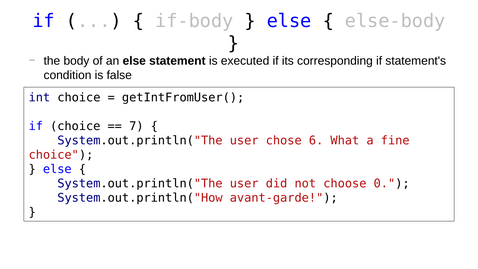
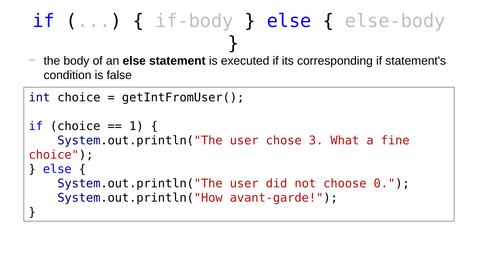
7: 7 -> 1 (136, 126)
6: 6 -> 3 (316, 141)
